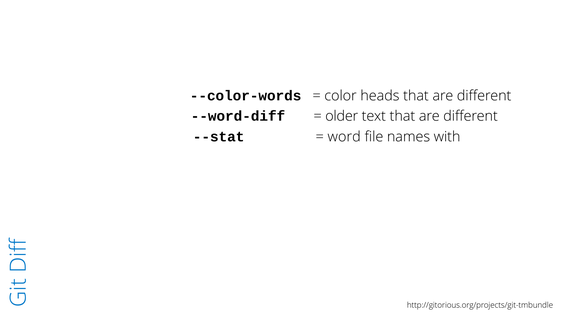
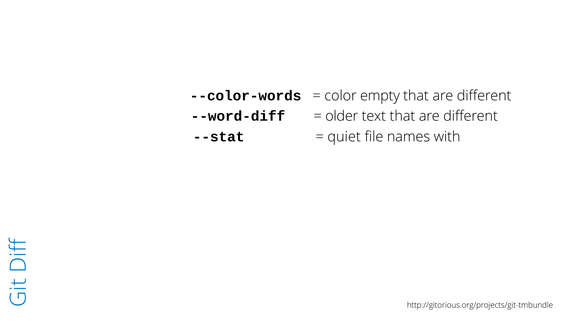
heads: heads -> empty (380, 96)
word: word -> quiet (344, 137)
